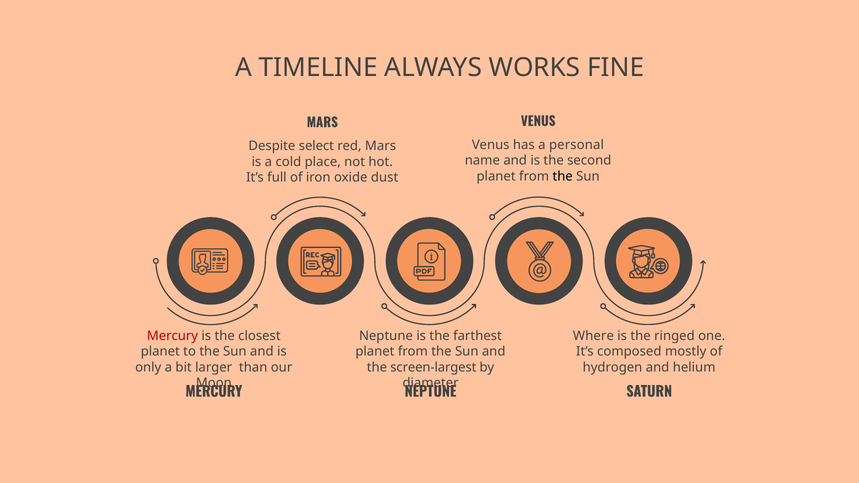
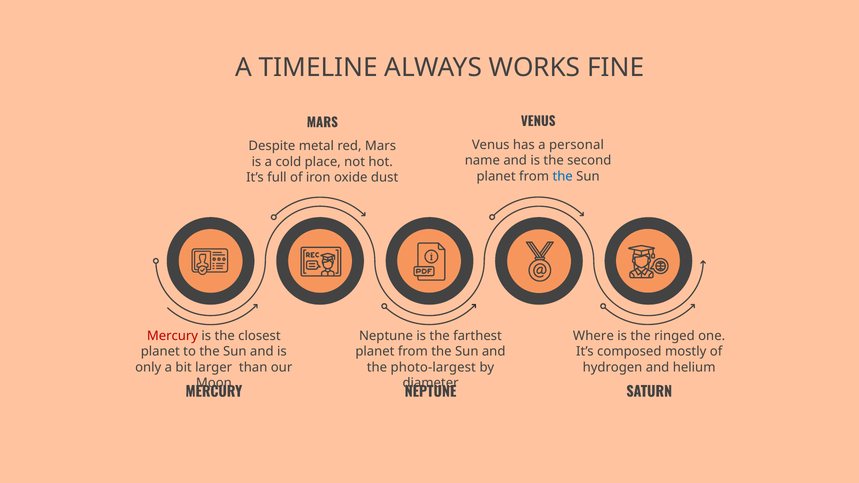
select: select -> metal (316, 146)
the colour: black -> blue (563, 176)
screen-largest: screen-largest -> photo-largest (433, 367)
